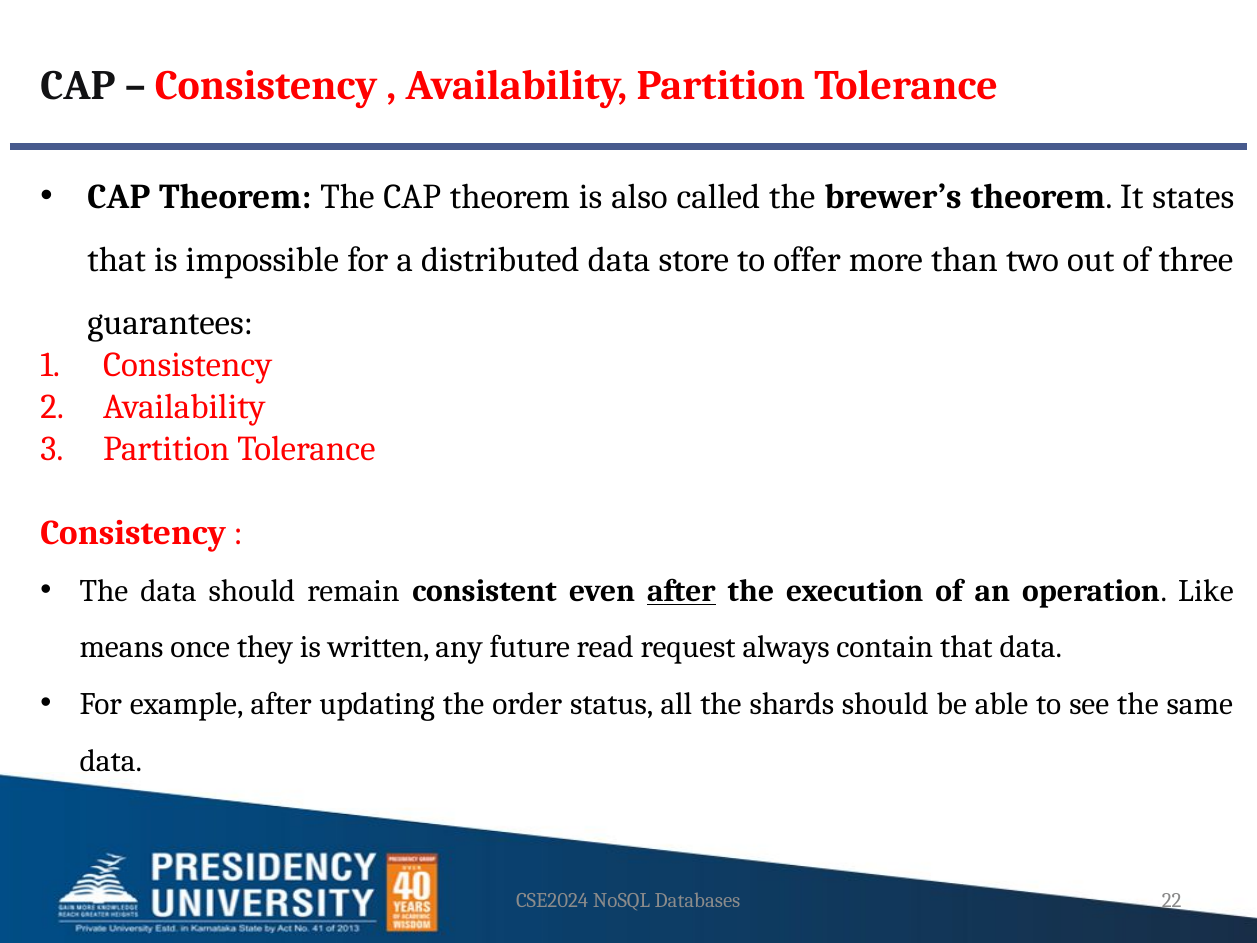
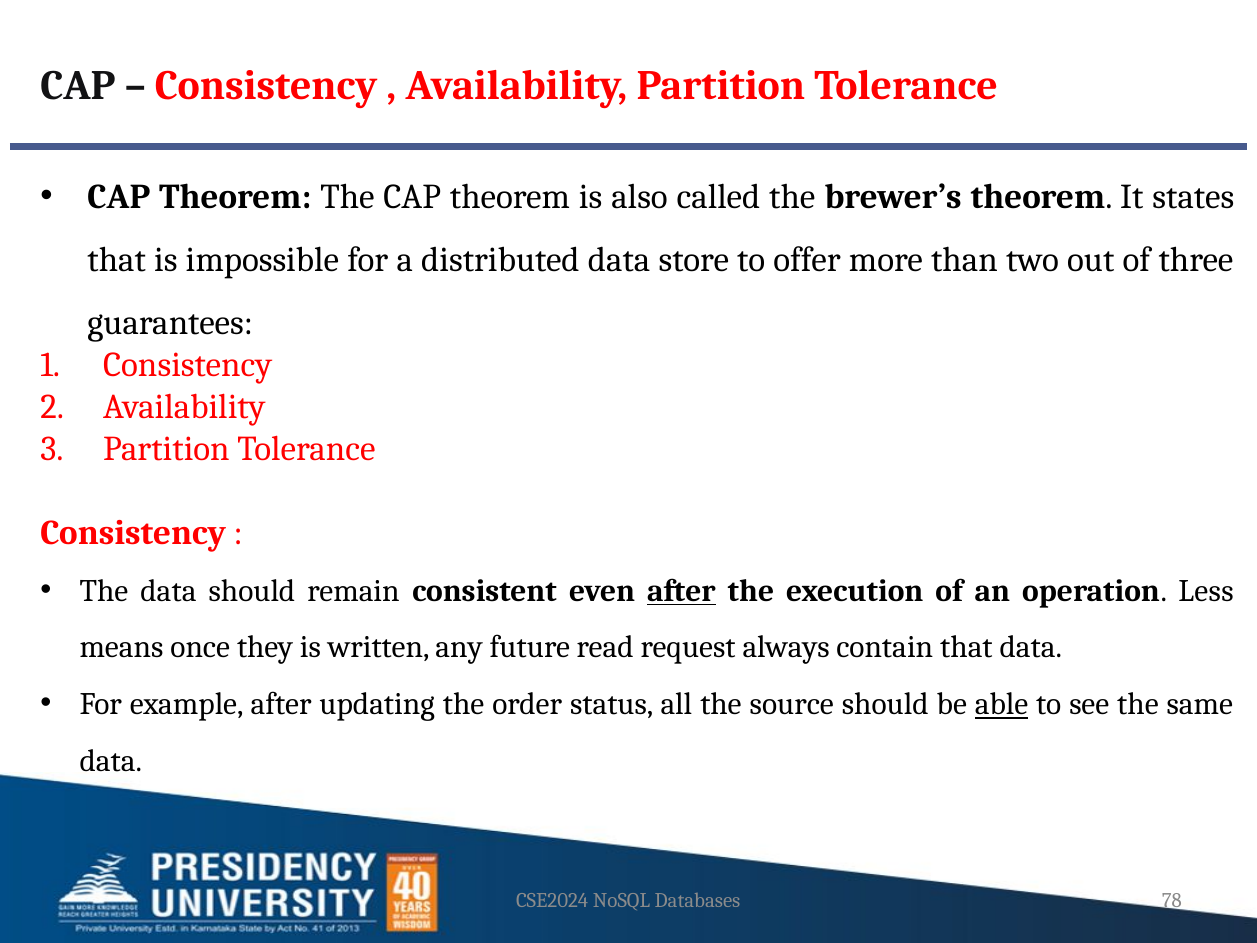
Like: Like -> Less (1206, 591)
shards: shards -> source (792, 704)
able underline: none -> present (1002, 704)
22: 22 -> 78 (1172, 900)
